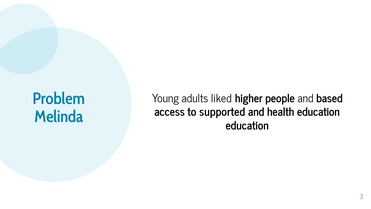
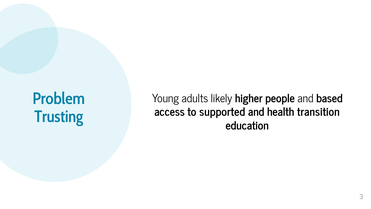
liked: liked -> likely (221, 98)
health education: education -> transition (318, 112)
Melinda: Melinda -> Trusting (59, 116)
